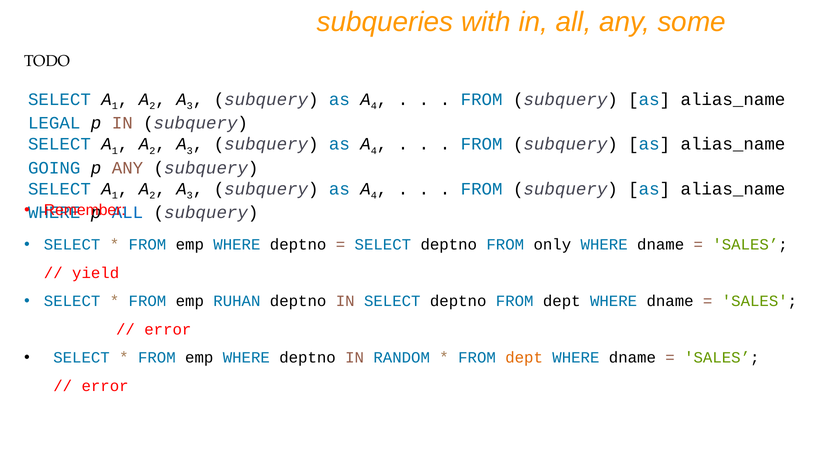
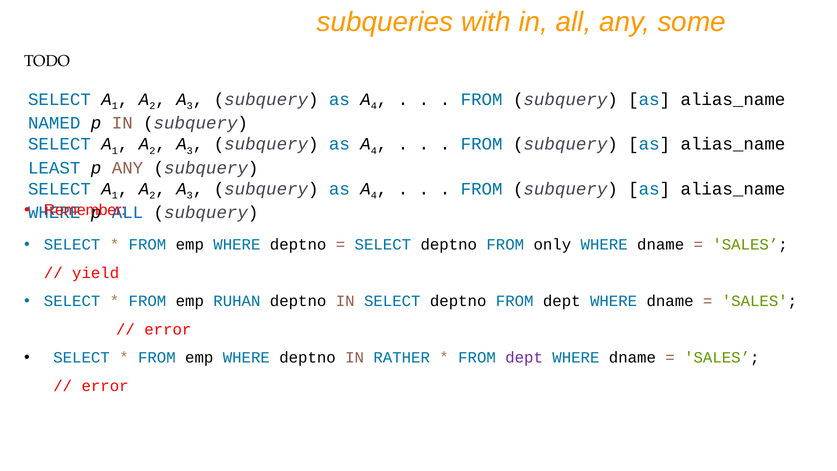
LEGAL: LEGAL -> NAMED (54, 123)
GOING: GOING -> LEAST (54, 168)
RANDOM: RANDOM -> RATHER (402, 358)
dept colour: orange -> purple (524, 358)
